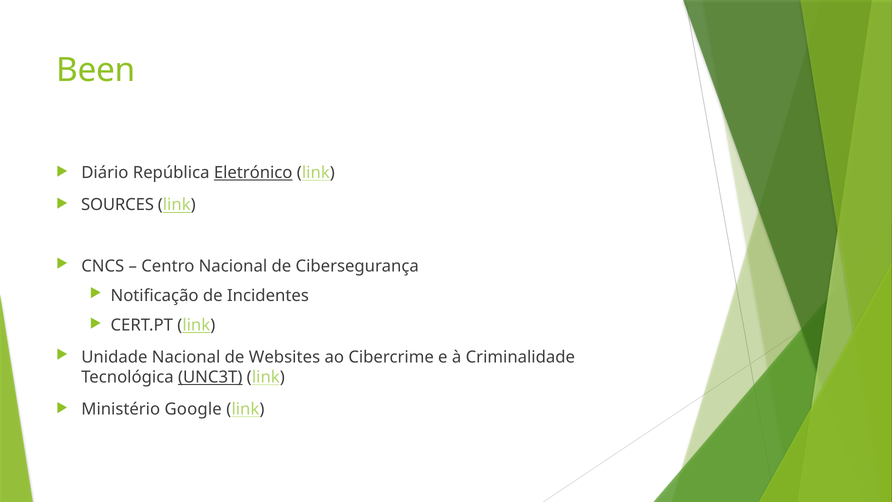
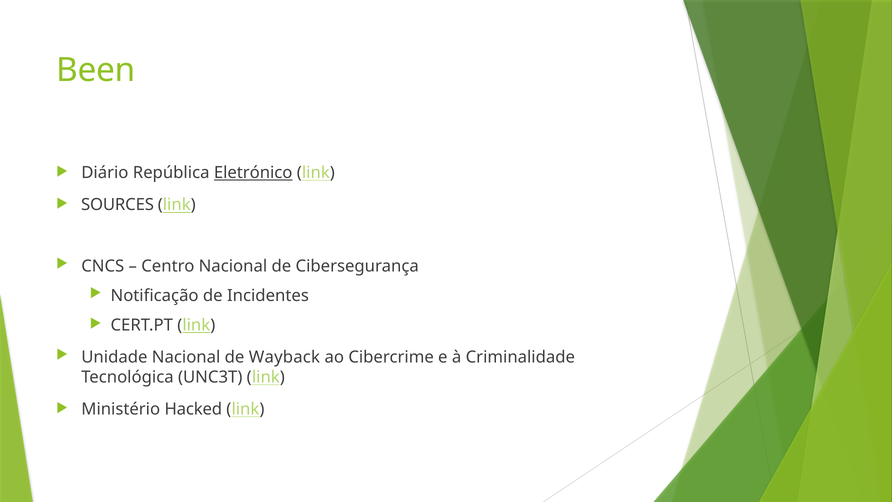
Websites: Websites -> Wayback (284, 357)
UNC3T underline: present -> none (210, 377)
Google: Google -> Hacked (193, 409)
